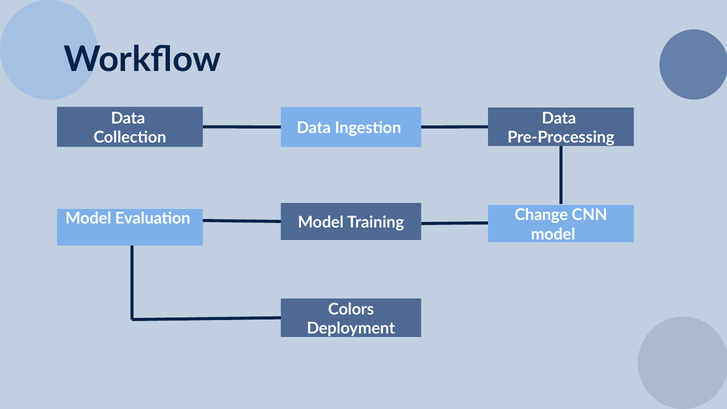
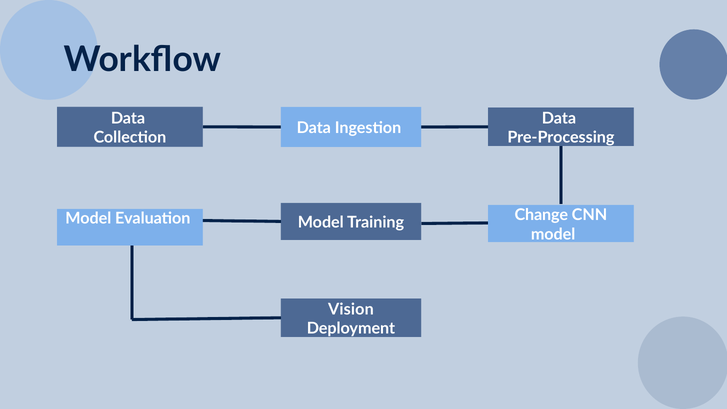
Colors: Colors -> Vision (351, 309)
